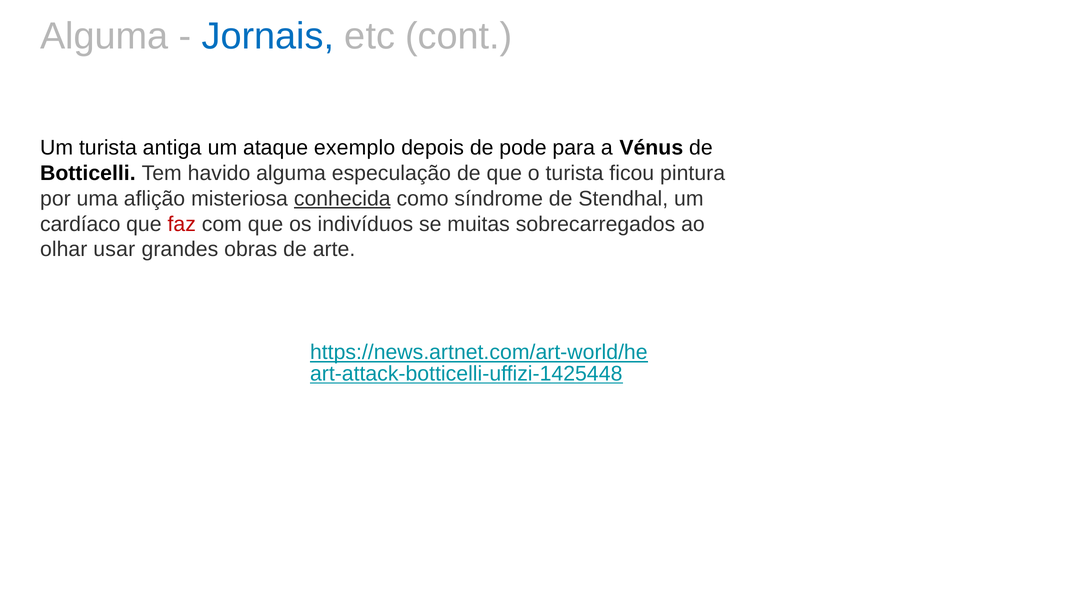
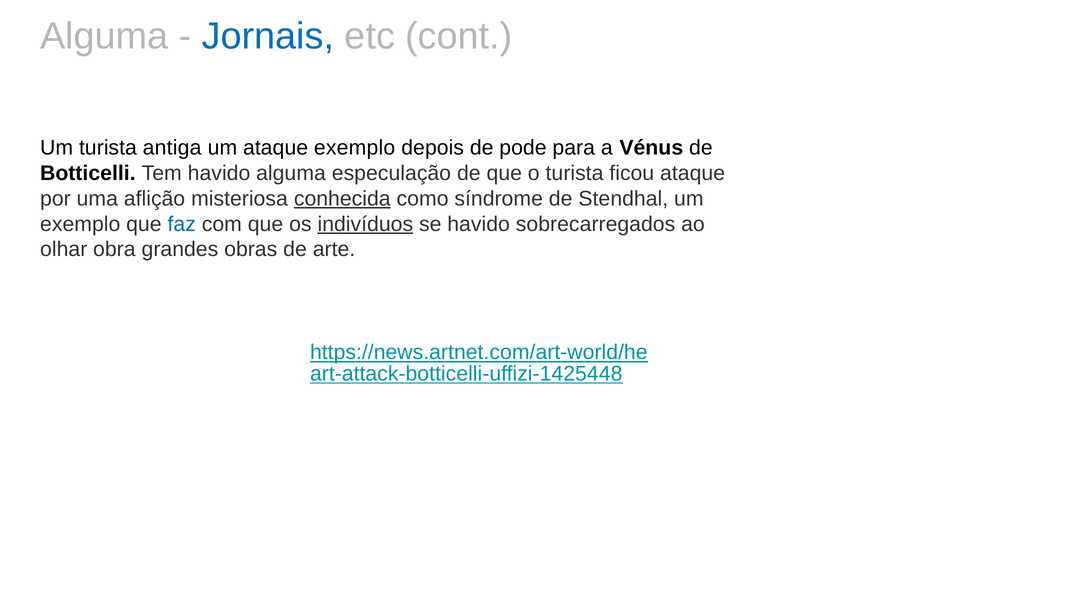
ficou pintura: pintura -> ataque (693, 173)
cardíaco: cardíaco -> exemplo (80, 224)
faz colour: red -> blue (182, 224)
indivíduos underline: none -> present (365, 224)
se muitas: muitas -> havido (479, 224)
usar: usar -> obra (114, 250)
